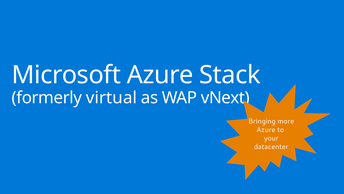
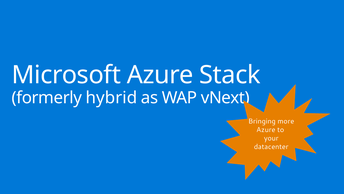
virtual: virtual -> hybrid (111, 98)
